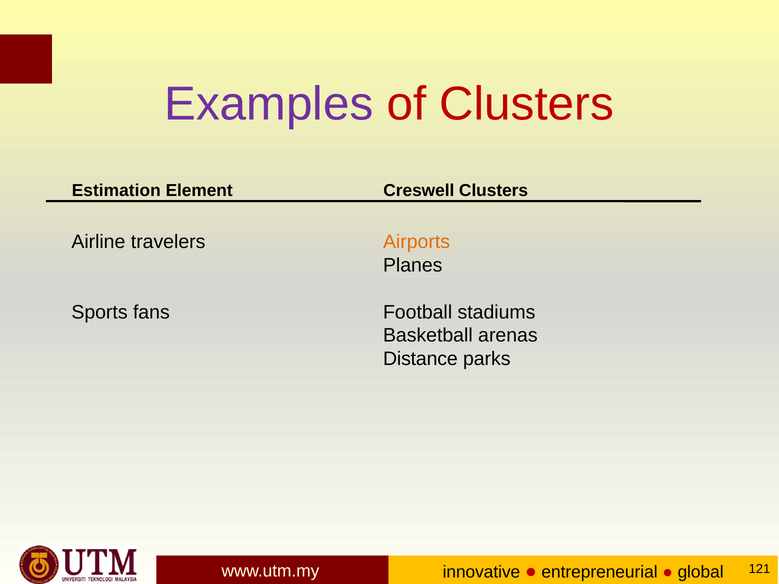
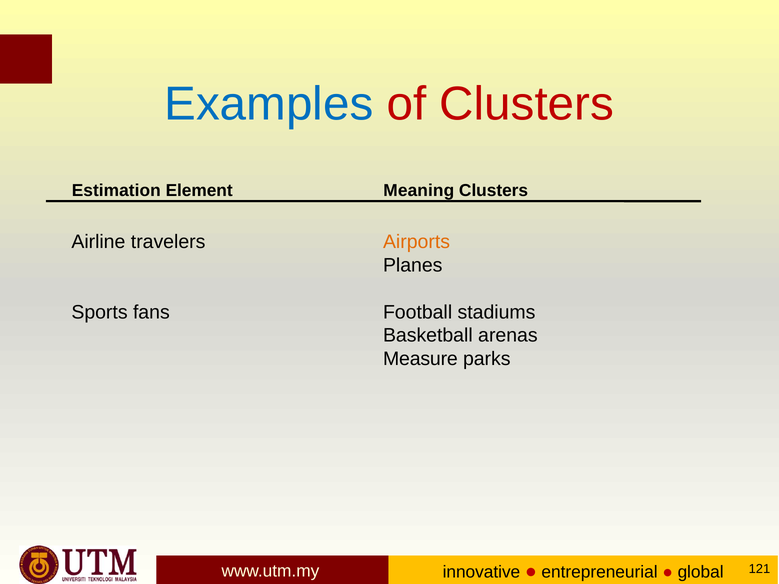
Examples colour: purple -> blue (269, 104)
Creswell: Creswell -> Meaning (419, 191)
Distance: Distance -> Measure (420, 359)
